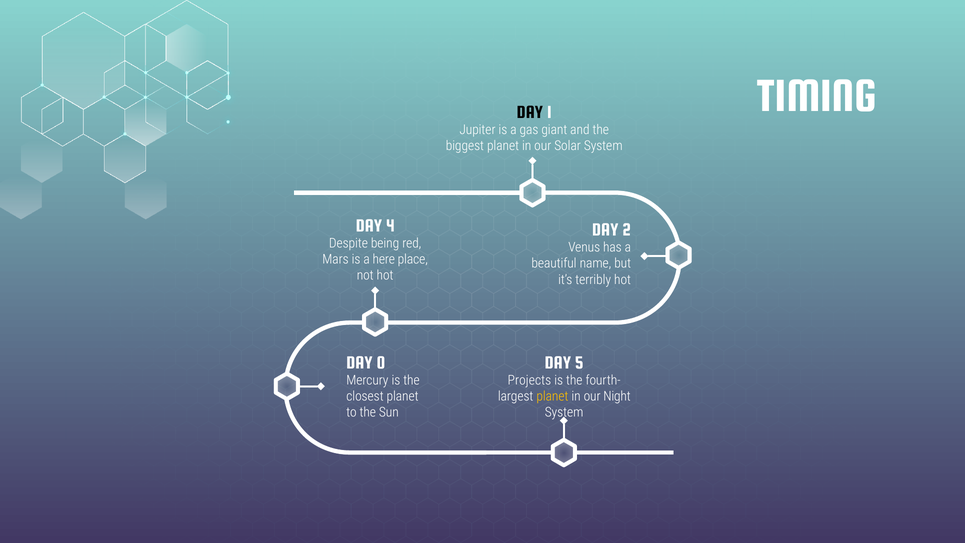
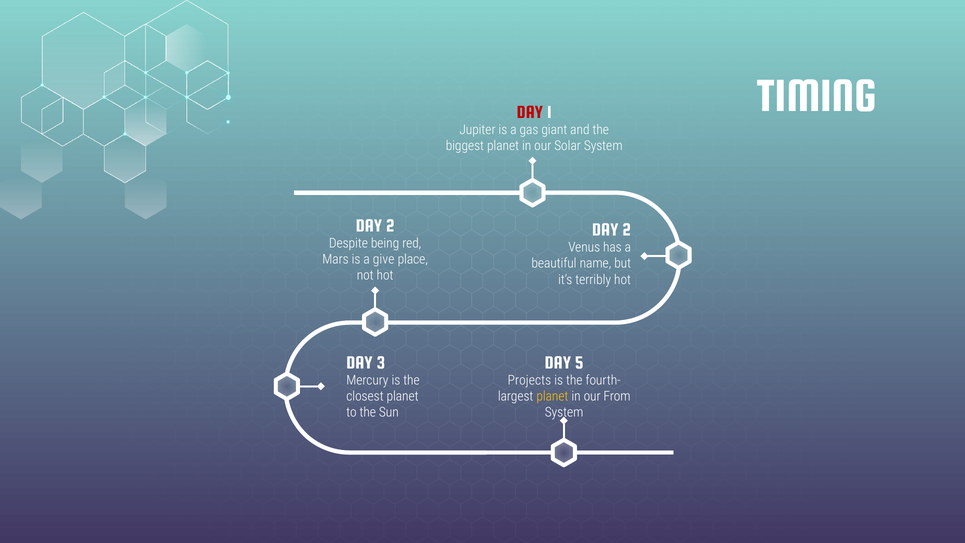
DAY colour: black -> red (530, 112)
4: 4 -> 2 (390, 225)
here: here -> give (384, 259)
0: 0 -> 3 (381, 362)
Night: Night -> From (617, 396)
